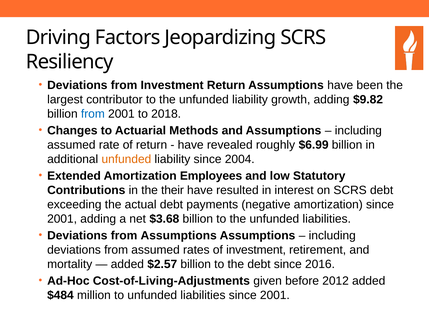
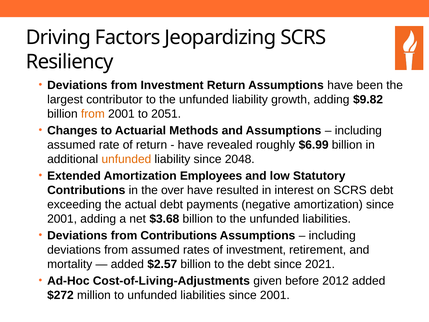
from colour: blue -> orange (93, 114)
2018: 2018 -> 2051 (166, 114)
2004: 2004 -> 2048 (240, 159)
their: their -> over (173, 190)
from Assumptions: Assumptions -> Contributions (179, 235)
2016: 2016 -> 2021 (320, 264)
$484: $484 -> $272 (60, 295)
